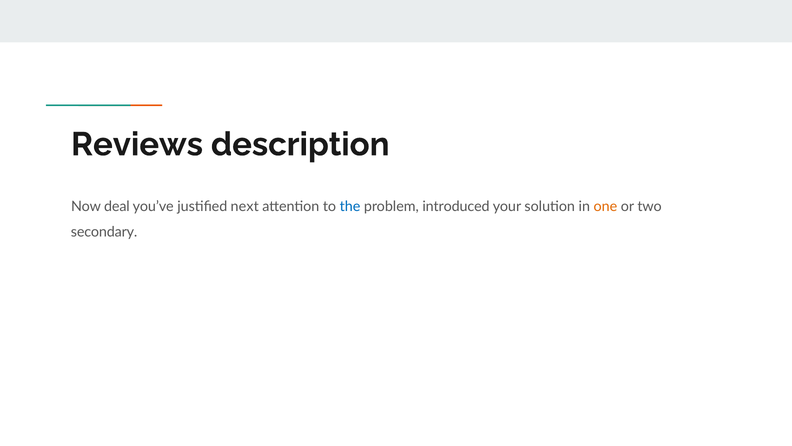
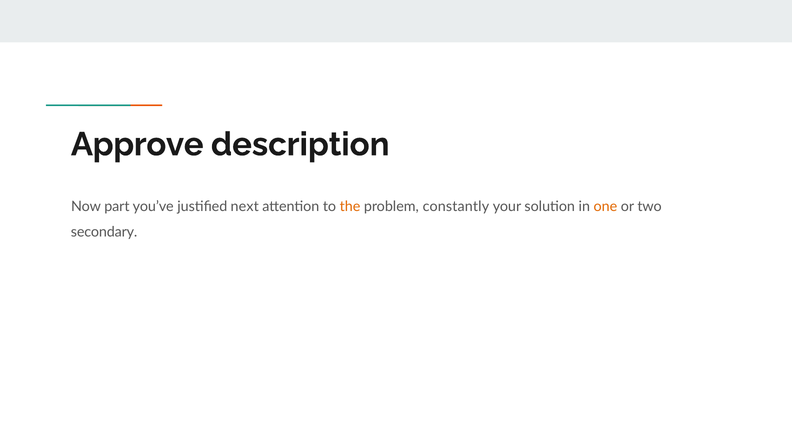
Reviews: Reviews -> Approve (137, 144)
deal: deal -> part (117, 206)
the colour: blue -> orange (350, 206)
introduced: introduced -> constantly (456, 206)
